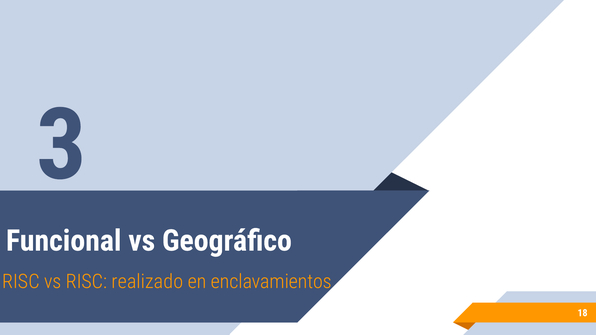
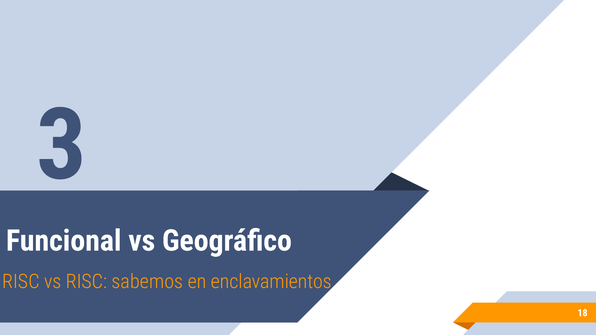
realizado: realizado -> sabemos (147, 282)
